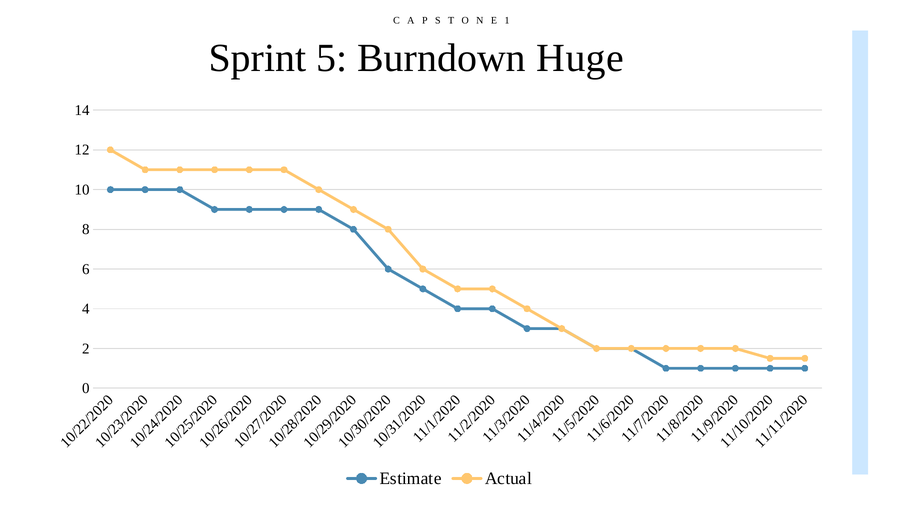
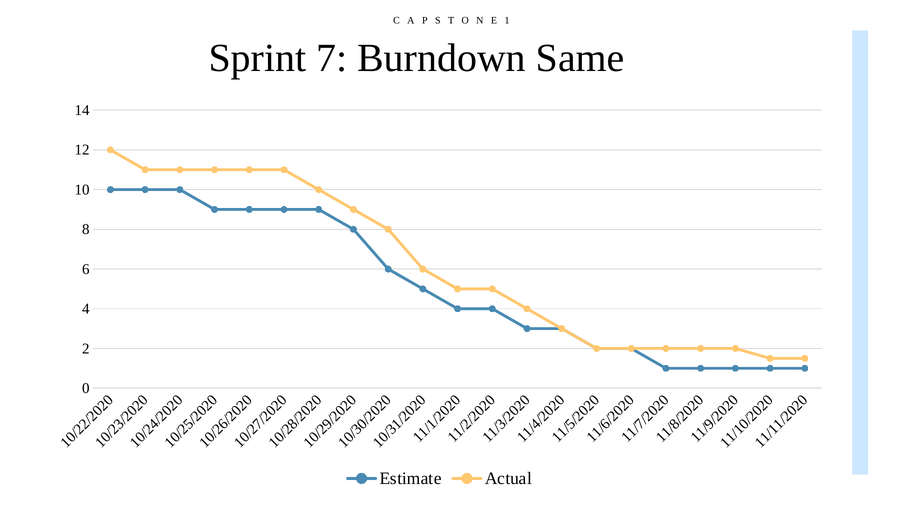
Sprint 5: 5 -> 7 (332, 58)
Huge: Huge -> Same (580, 58)
